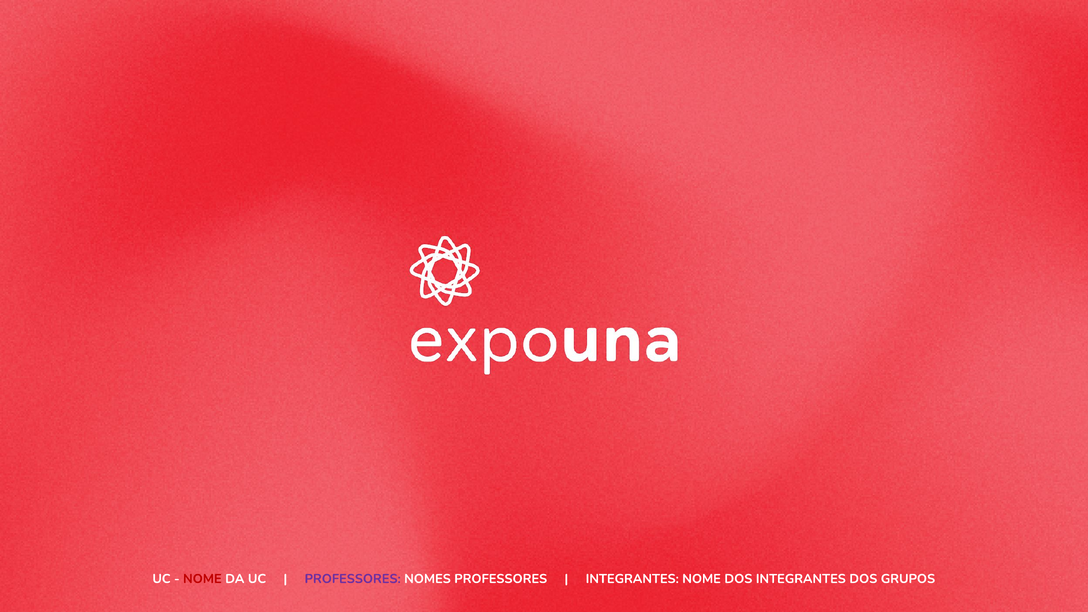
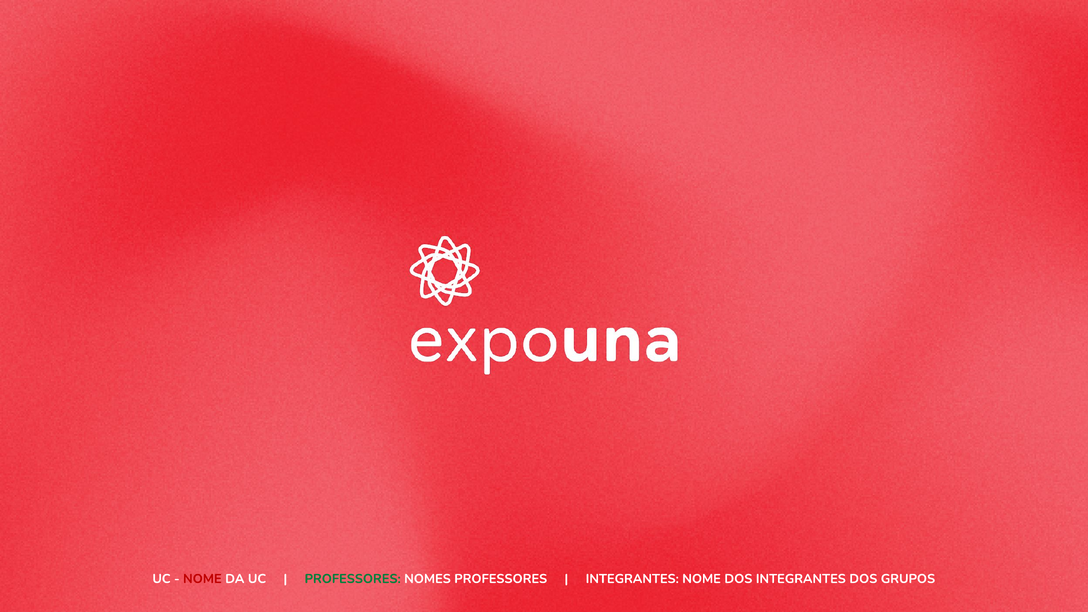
PROFESSORES colour: purple -> green (353, 579)
